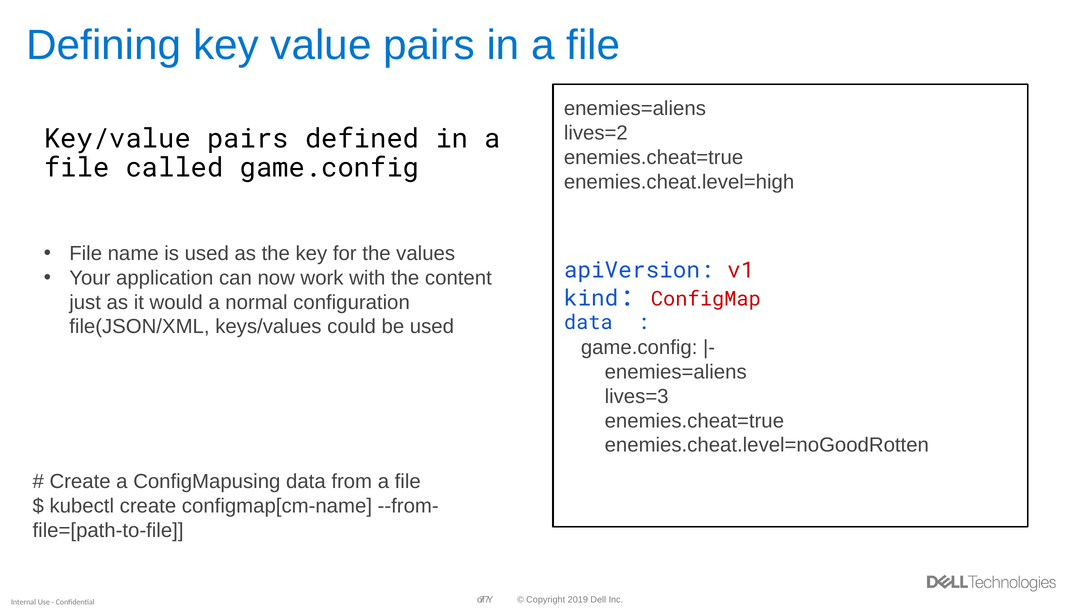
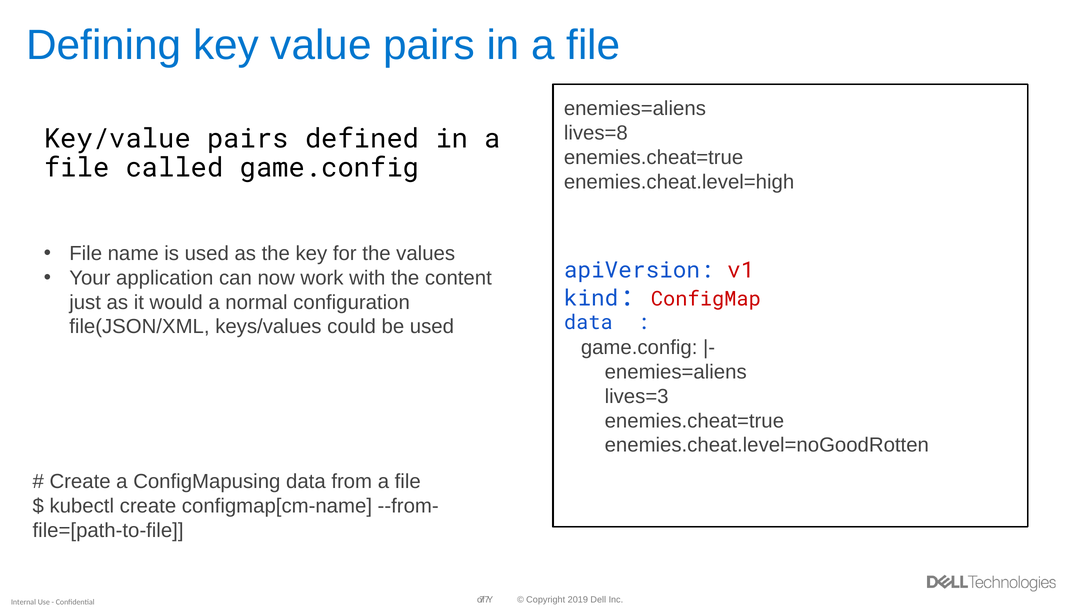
lives=2: lives=2 -> lives=8 (596, 133)
